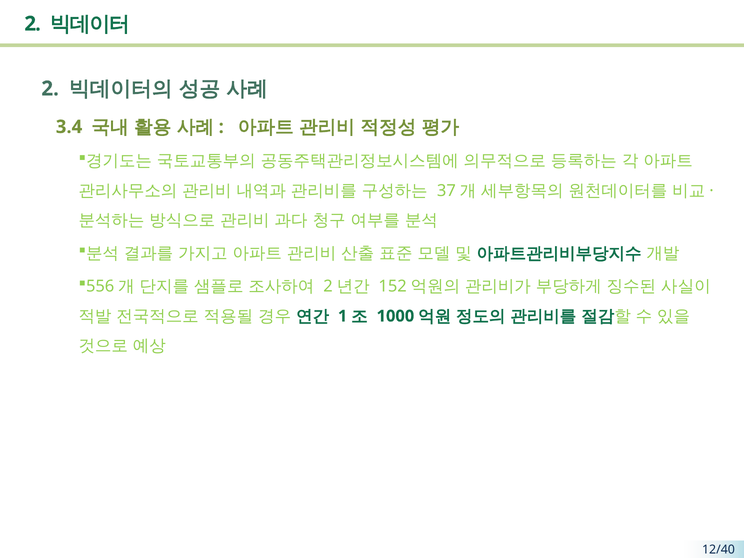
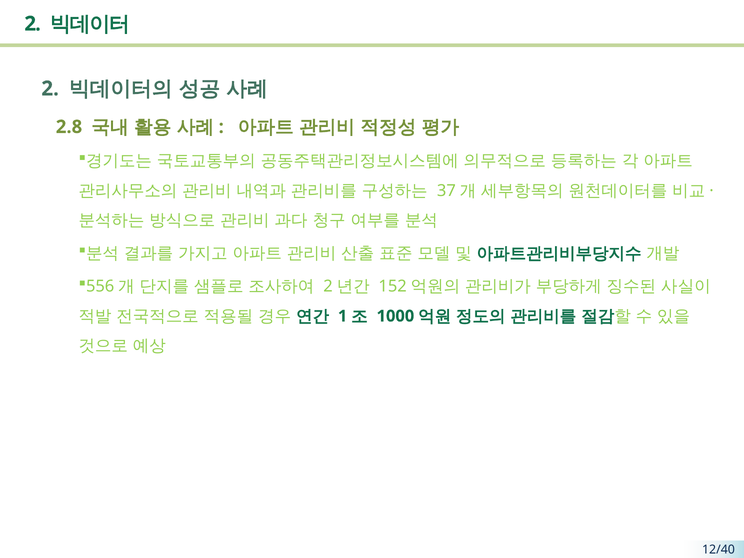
3.4: 3.4 -> 2.8 (69, 127)
